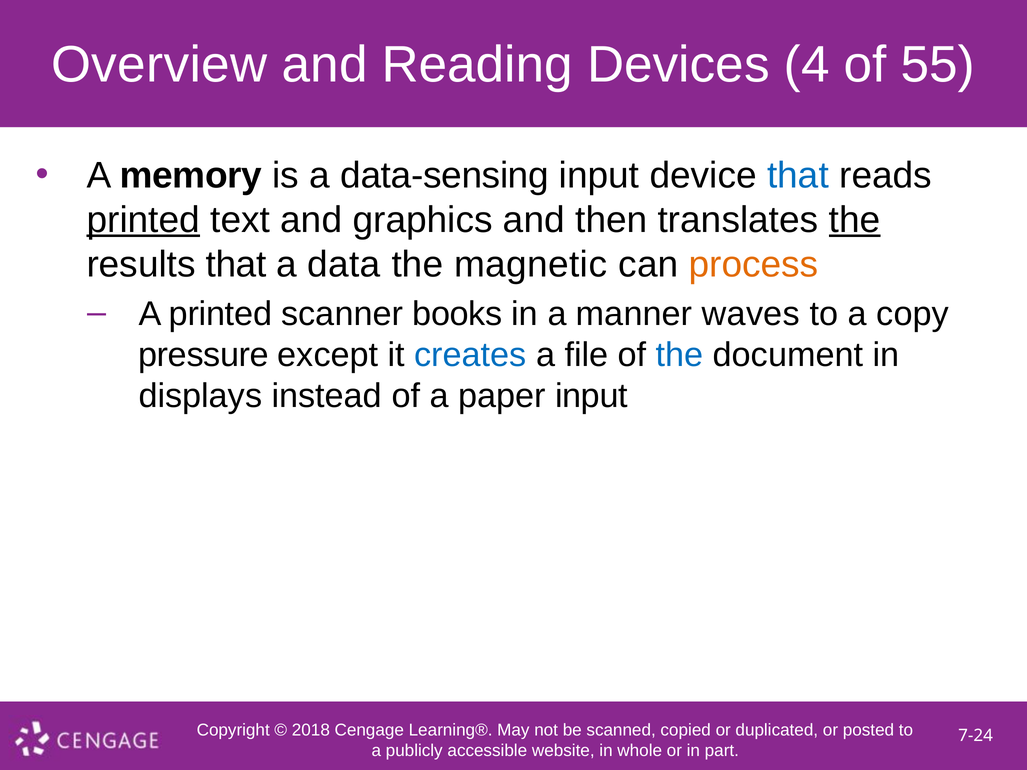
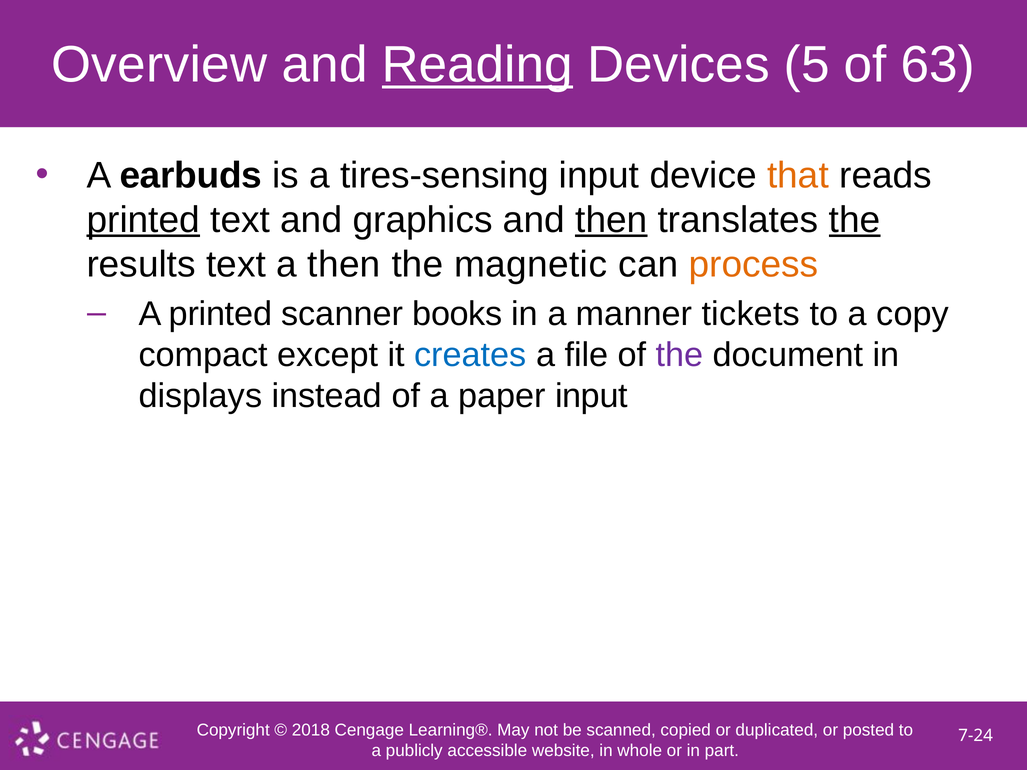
Reading underline: none -> present (477, 65)
4: 4 -> 5 (807, 65)
55: 55 -> 63 (938, 65)
memory: memory -> earbuds (191, 175)
data-sensing: data-sensing -> tires-sensing (444, 175)
that colour: blue -> orange (798, 175)
then underline: none -> present (611, 220)
results that: that -> text (236, 264)
a data: data -> then (344, 264)
waves: waves -> tickets (751, 314)
pressure: pressure -> compact (203, 355)
the colour: blue -> purple (680, 355)
